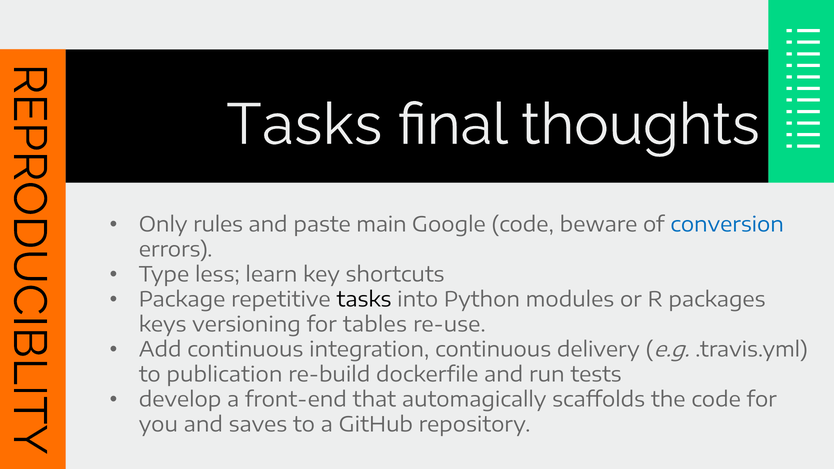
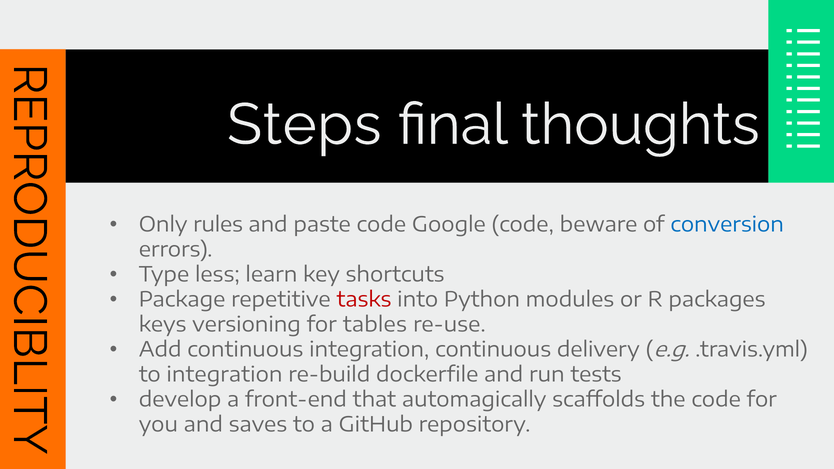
Tasks: Tasks -> Steps (304, 125)
paste main: main -> code (381, 225)
tasks colour: black -> red (364, 300)
to publication: publication -> integration (224, 375)
